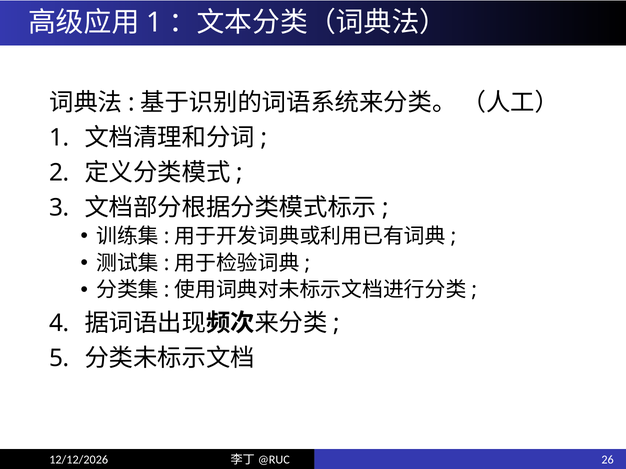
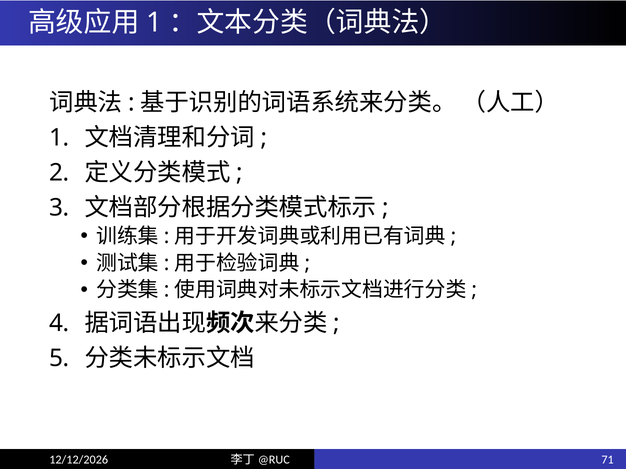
26: 26 -> 71 (608, 460)
